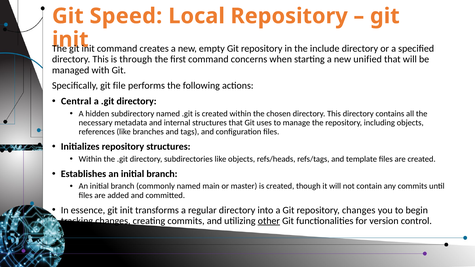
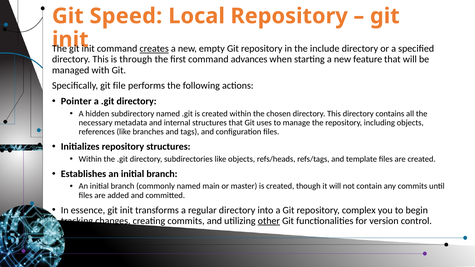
creates underline: none -> present (154, 49)
concerns: concerns -> advances (249, 59)
unified: unified -> feature (368, 59)
Central: Central -> Pointer (76, 101)
repository changes: changes -> complex (359, 210)
